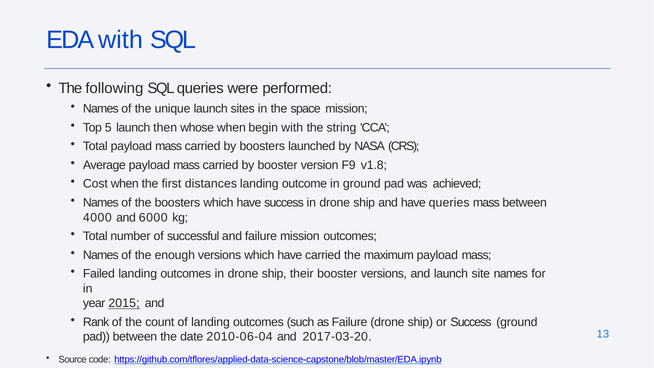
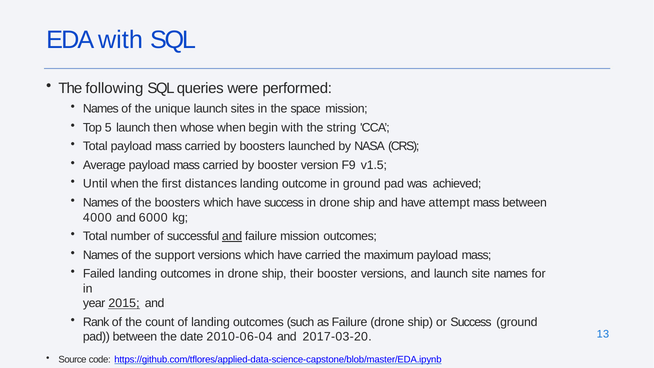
v1.8: v1.8 -> v1.5 (374, 165)
Cost: Cost -> Until (95, 184)
have queries: queries -> attempt (449, 203)
and underline: none -> present (232, 236)
enough: enough -> support (175, 255)
